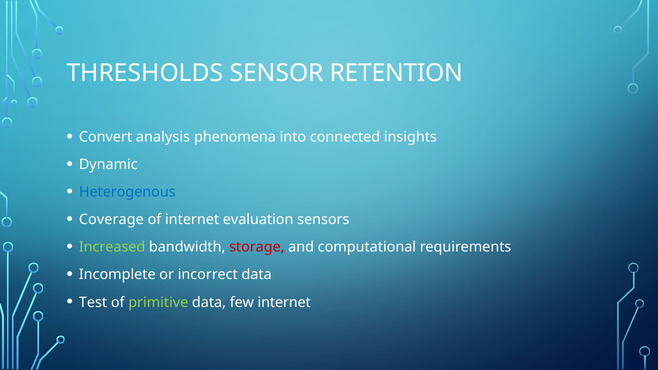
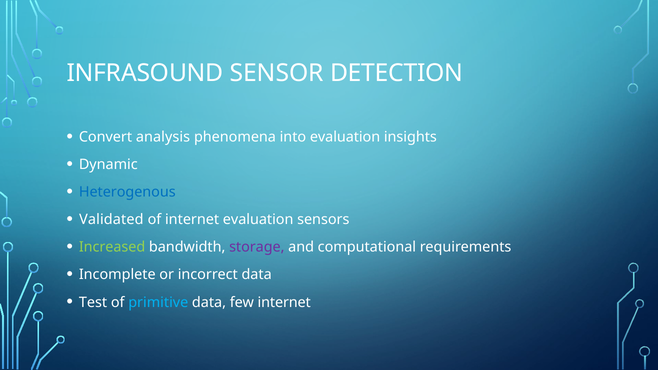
THRESHOLDS: THRESHOLDS -> INFRASOUND (145, 73)
RETENTION: RETENTION -> DETECTION (396, 73)
into connected: connected -> evaluation (345, 137)
Coverage: Coverage -> Validated (111, 220)
storage colour: red -> purple (257, 247)
primitive colour: light green -> light blue (158, 302)
